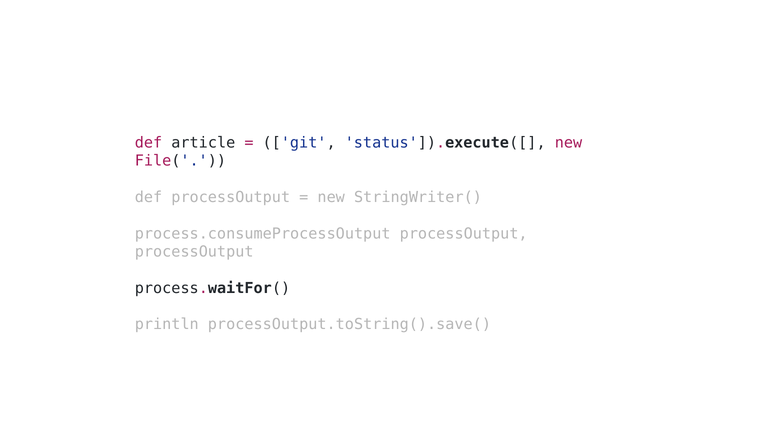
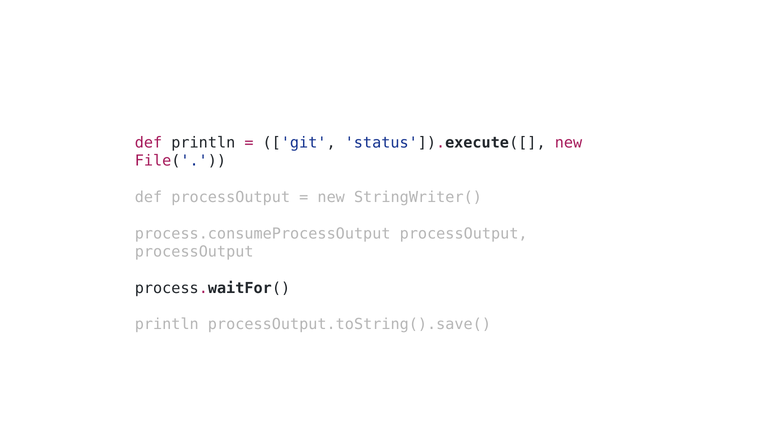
def article: article -> println (203, 143)
